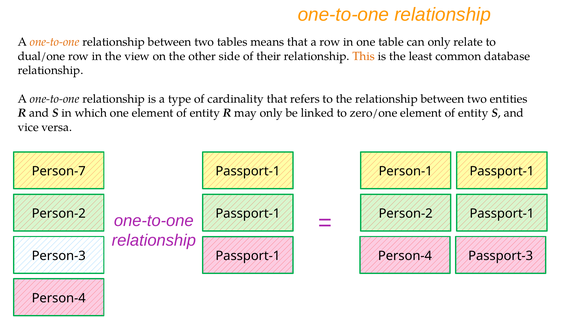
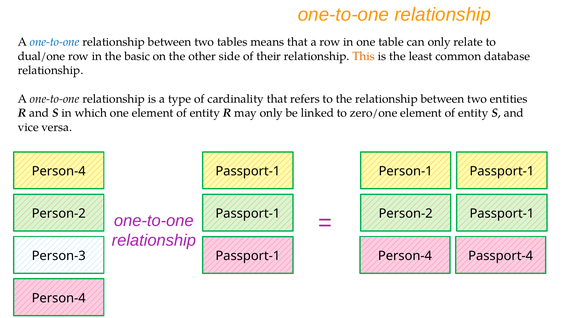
one-to-one colour: orange -> blue (55, 42)
view: view -> basic (137, 56)
Person-7: Person-7 -> Person-4 (59, 171)
Passport-3: Passport-3 -> Passport-4 (501, 256)
